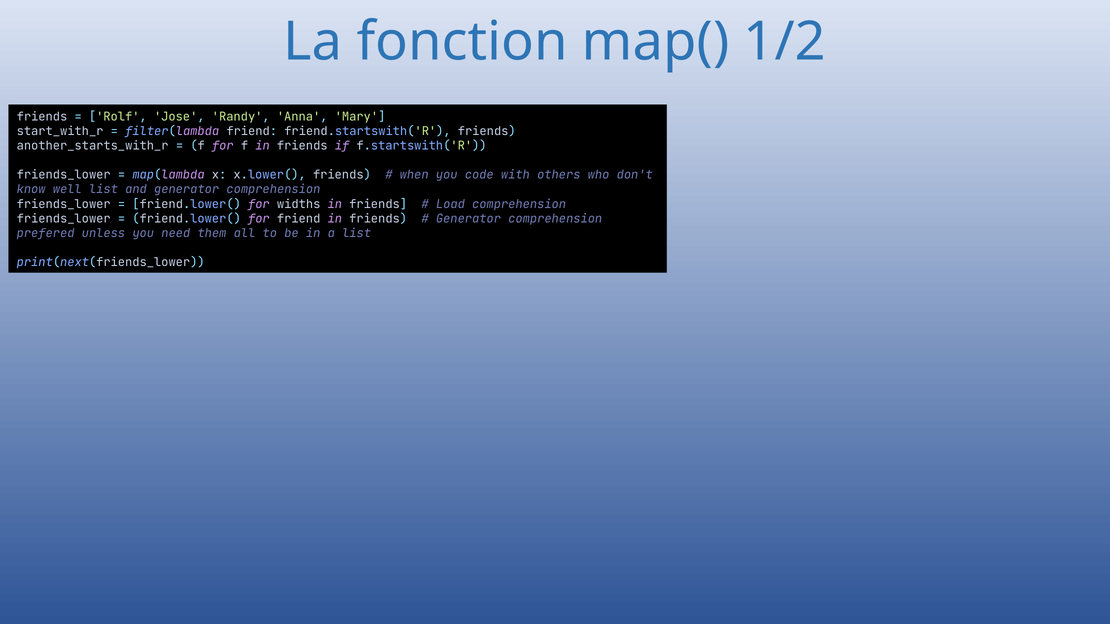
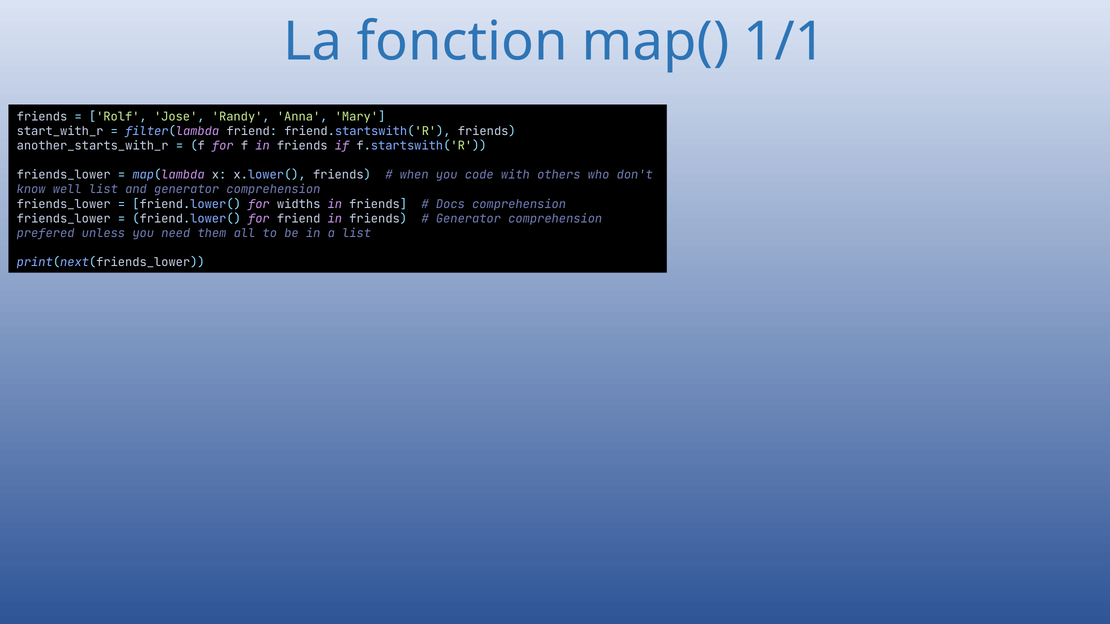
1/2: 1/2 -> 1/1 (785, 42)
Load: Load -> Docs (450, 204)
